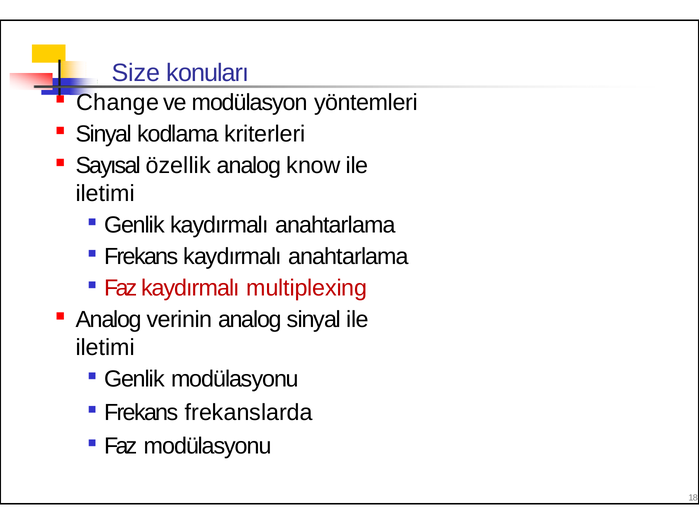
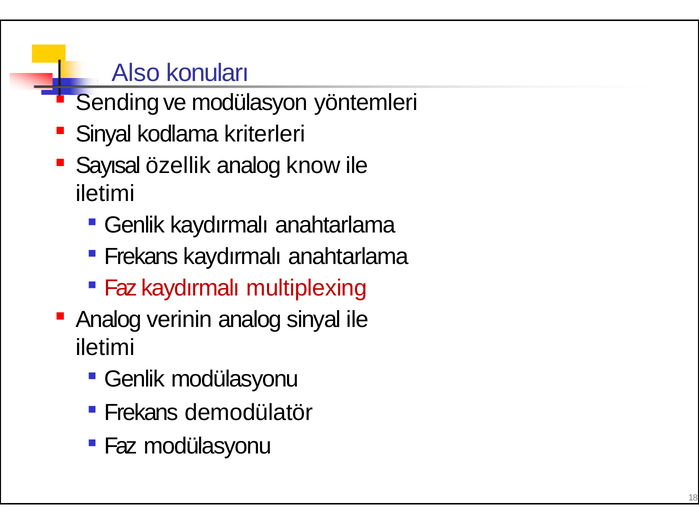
Size: Size -> Also (136, 73)
Change: Change -> Sending (118, 102)
frekanslarda: frekanslarda -> demodülatör (249, 413)
